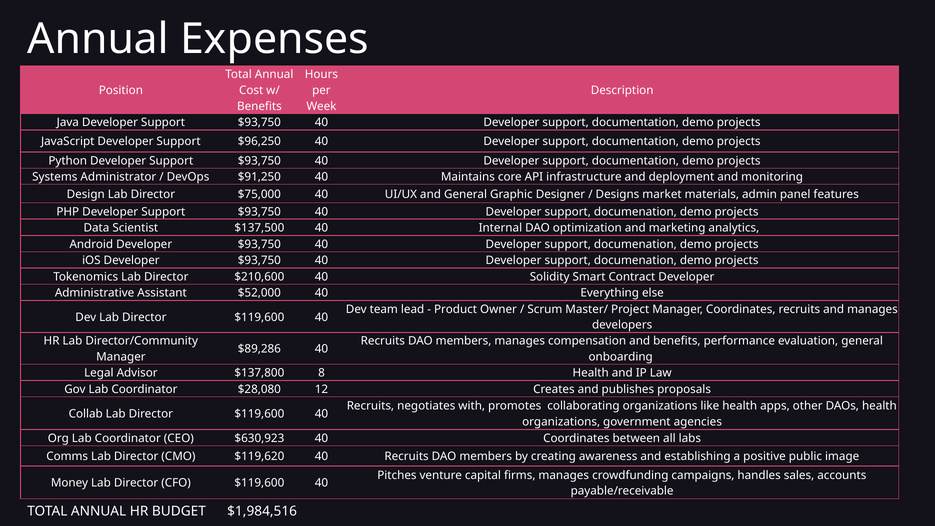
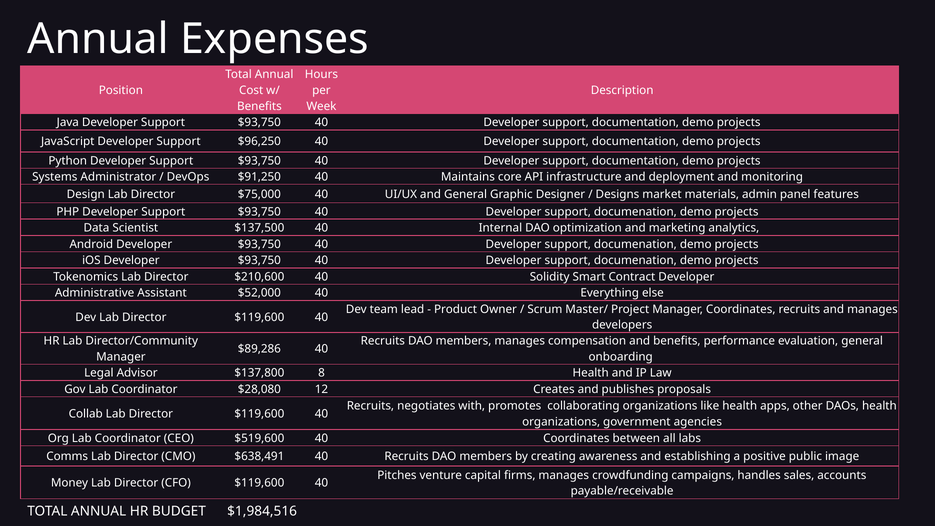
$630,923: $630,923 -> $519,600 (259, 438)
$119,620: $119,620 -> $638,491 (259, 457)
